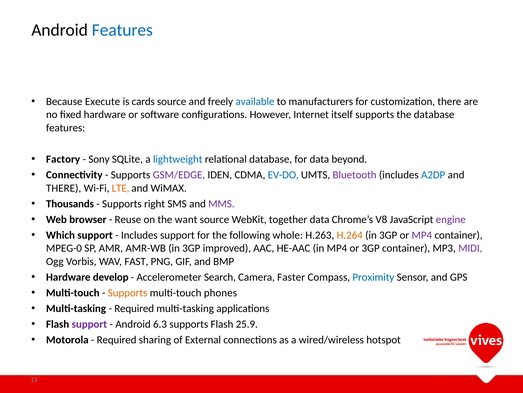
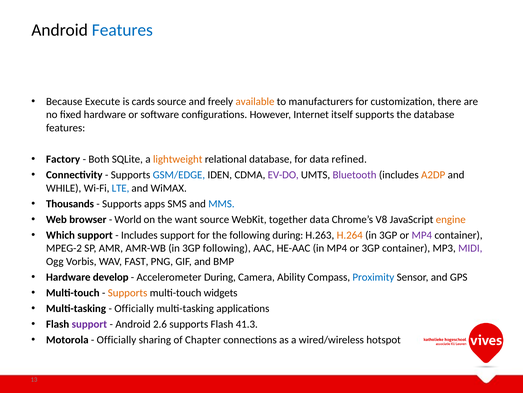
available colour: blue -> orange (255, 101)
Sony: Sony -> Both (99, 159)
lightweight colour: blue -> orange (178, 159)
beyond: beyond -> refined (349, 159)
GSM/EDGE colour: purple -> blue (179, 175)
EV-DO colour: blue -> purple (283, 175)
A2DP colour: blue -> orange (433, 175)
THERE: THERE -> WHILE (64, 188)
LTE colour: orange -> blue (121, 188)
right: right -> apps (155, 203)
MMS colour: purple -> blue (221, 203)
Reuse: Reuse -> World (128, 219)
engine colour: purple -> orange (451, 219)
following whole: whole -> during (288, 235)
MPEG-0: MPEG-0 -> MPEG-2 (64, 248)
3GP improved: improved -> following (227, 248)
Accelerometer Search: Search -> During (220, 277)
Faster: Faster -> Ability (291, 277)
phones: phones -> widgets (221, 292)
Required: Required -> Officially (134, 308)
6.3: 6.3 -> 2.6 (160, 324)
25.9: 25.9 -> 41.3 (247, 324)
Required: Required -> Officially (116, 339)
External: External -> Chapter (203, 339)
